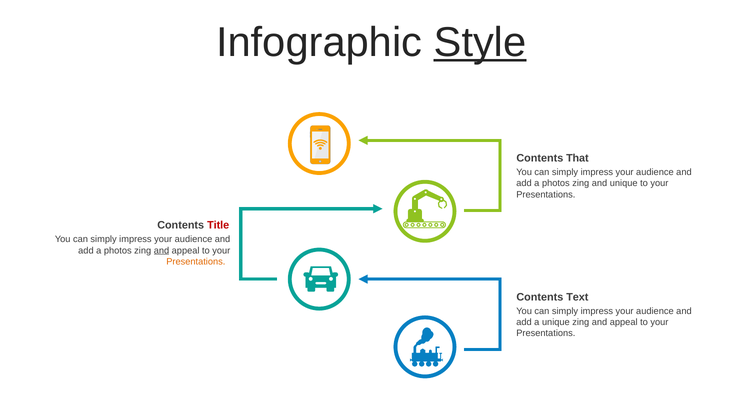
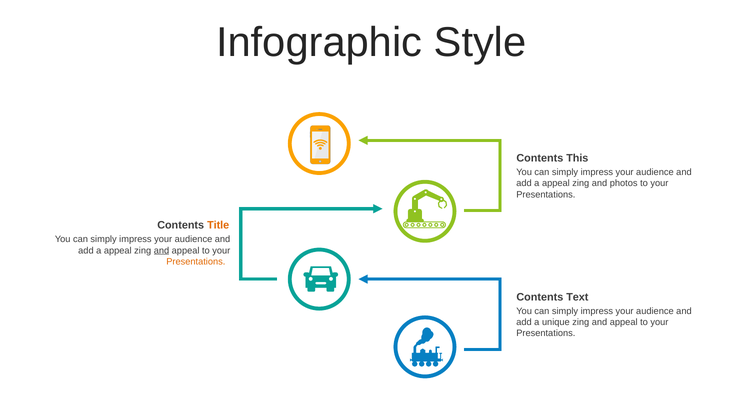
Style underline: present -> none (480, 42)
That: That -> This (577, 158)
photos: photos -> appeal (556, 183)
and unique: unique -> photos (624, 183)
Title colour: red -> orange (218, 225)
photos: photos -> appeal (118, 250)
